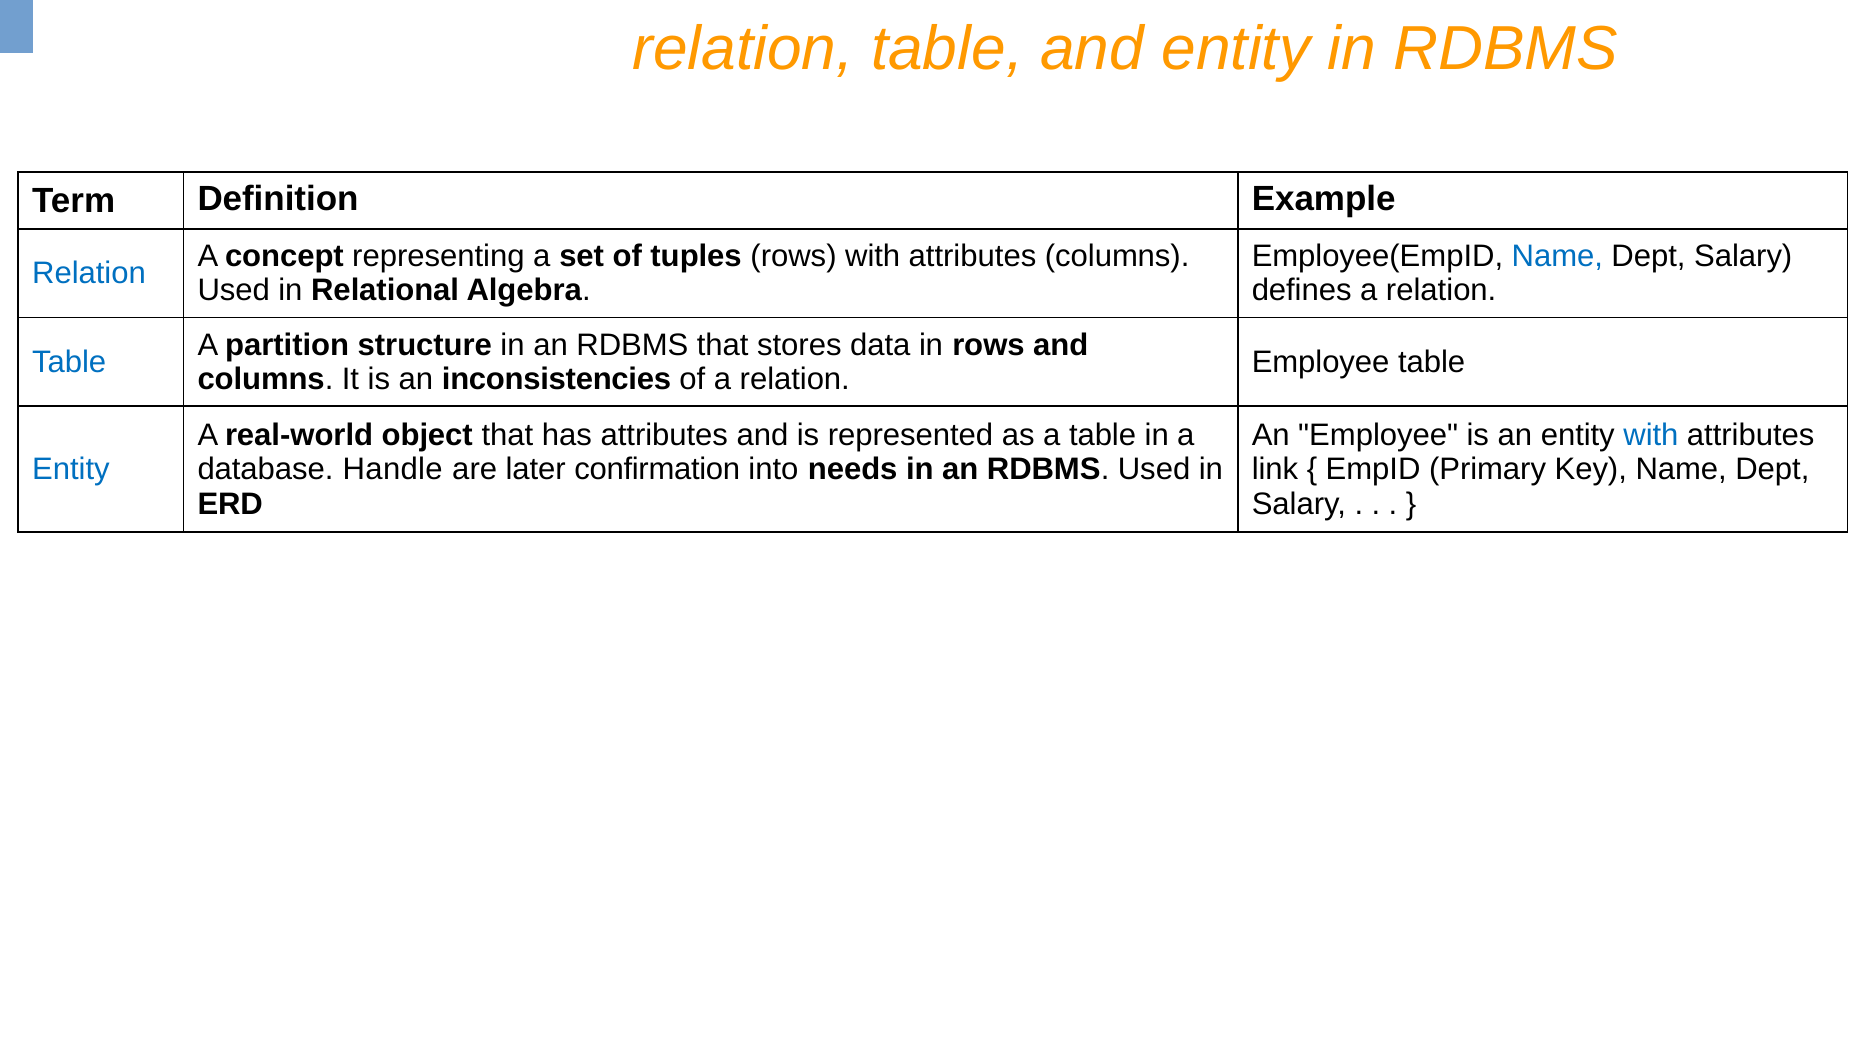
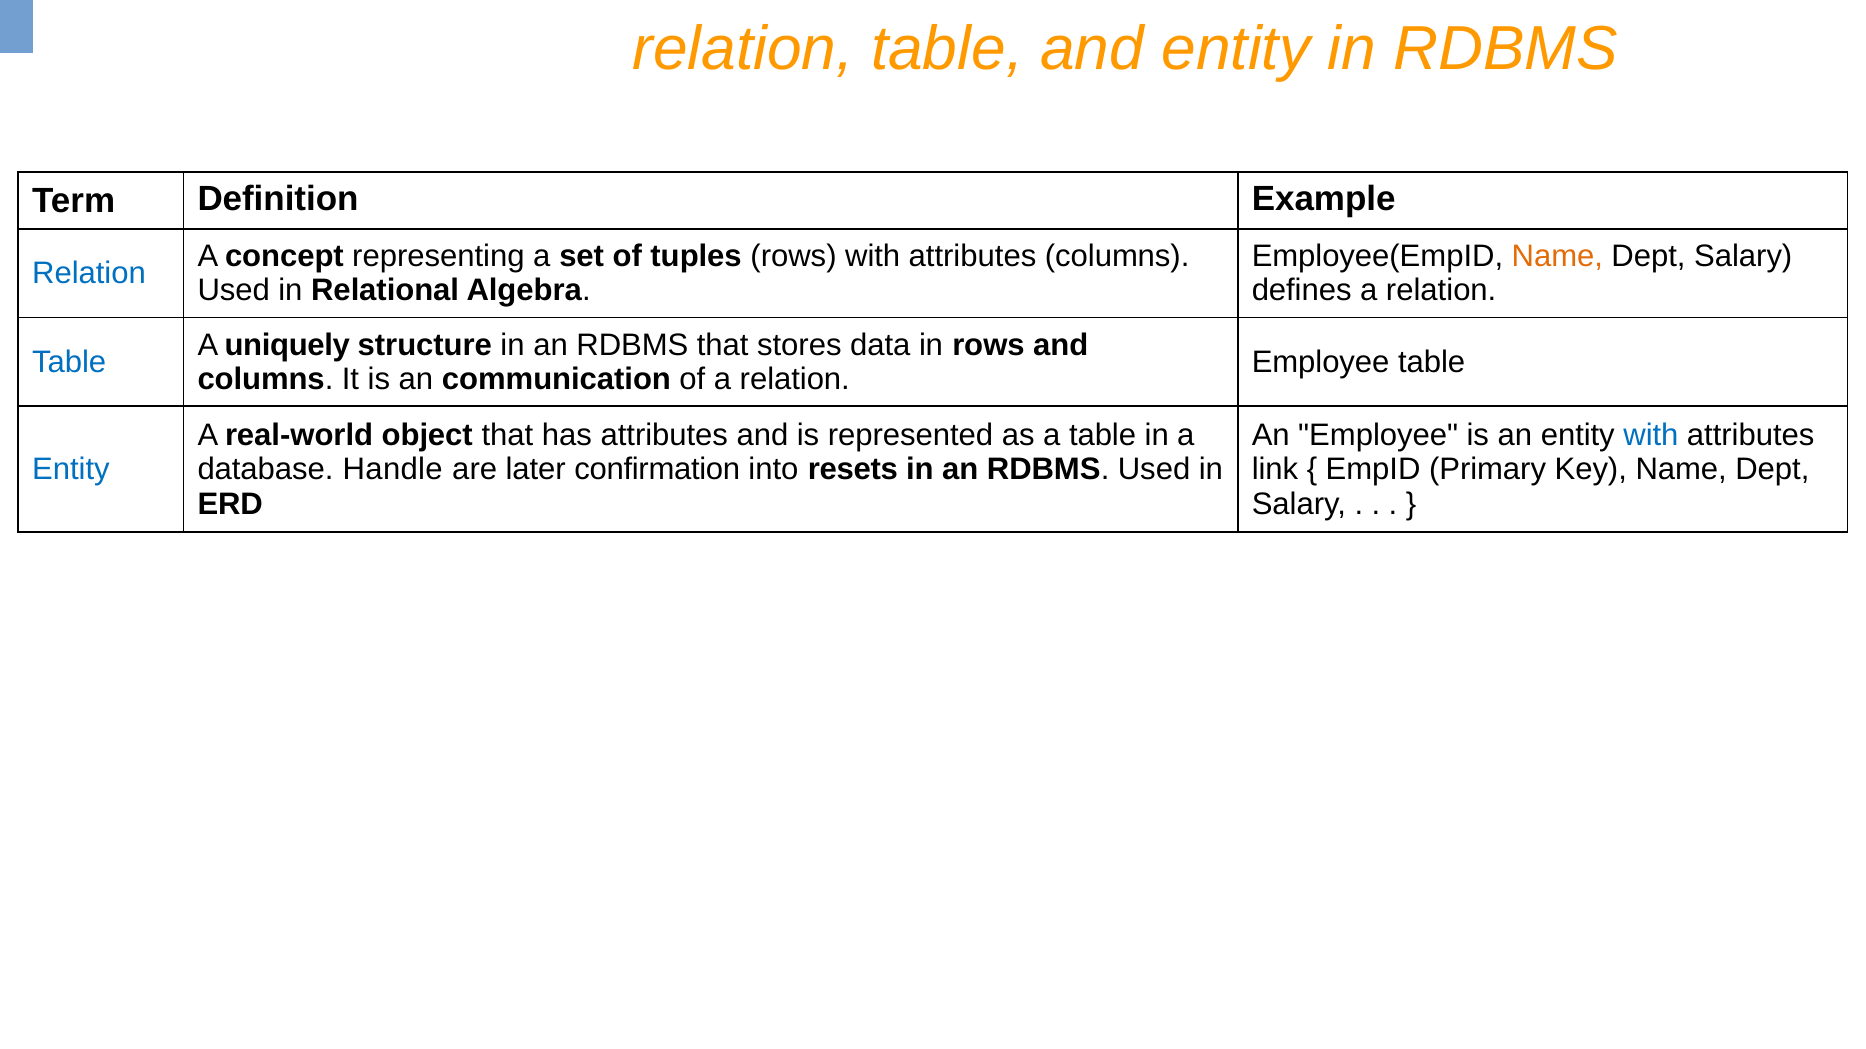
Name colour: blue -> orange (1557, 256)
partition: partition -> uniquely (287, 345)
inconsistencies: inconsistencies -> communication (556, 380)
needs: needs -> resets (853, 470)
